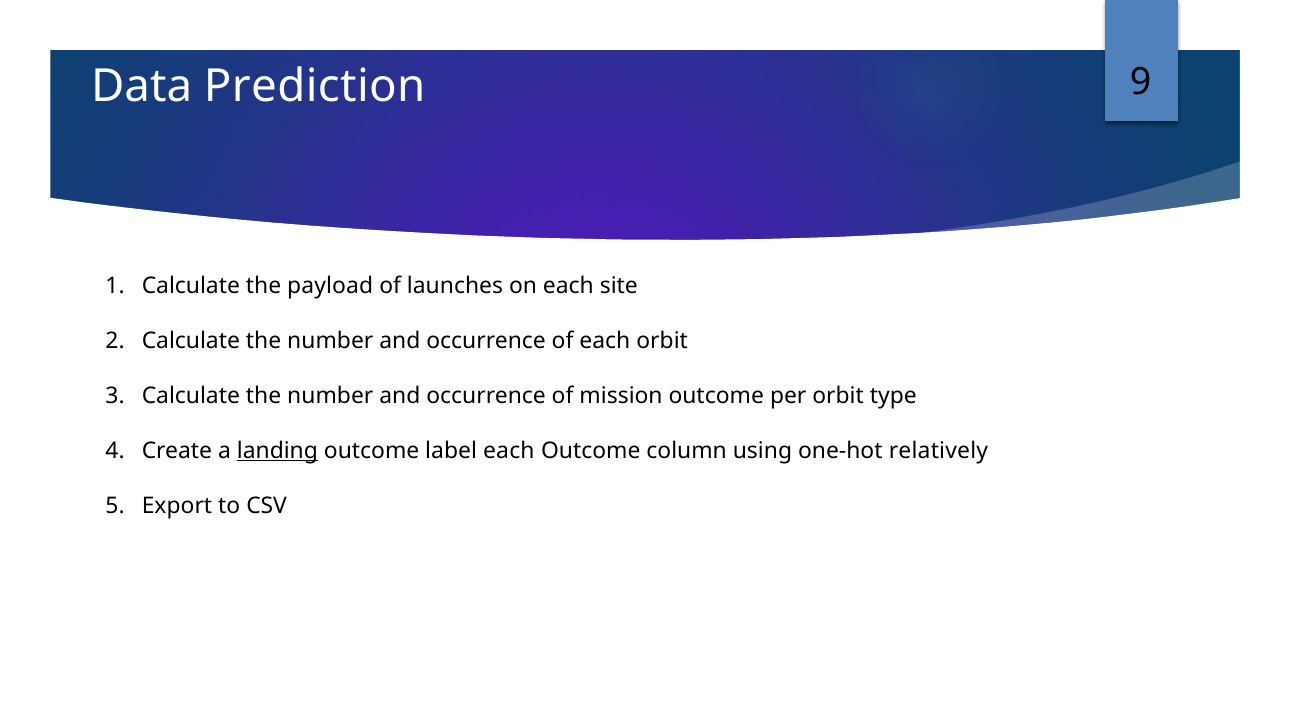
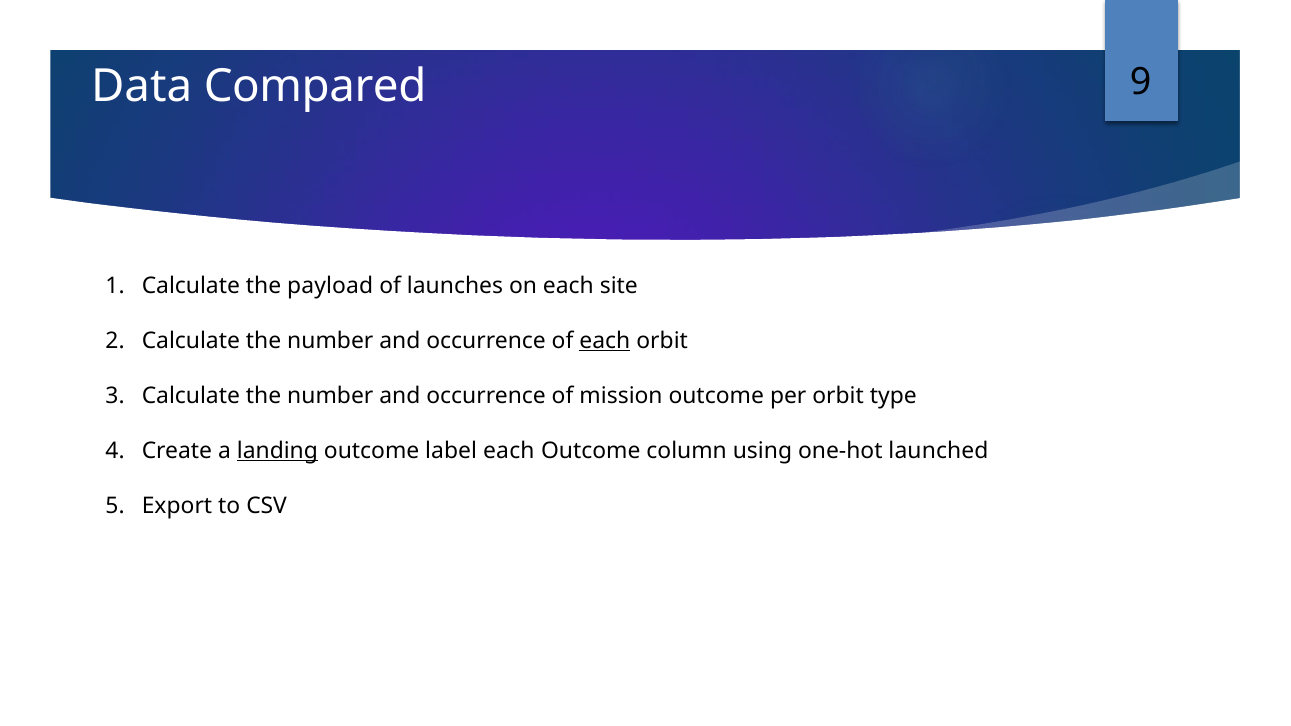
Prediction: Prediction -> Compared (315, 86)
each underline: none -> present (605, 341)
relatively: relatively -> launched (939, 451)
